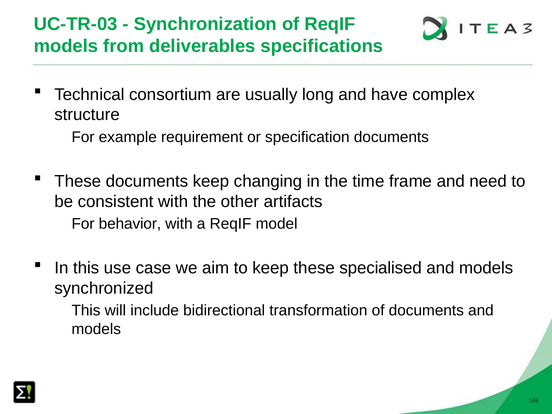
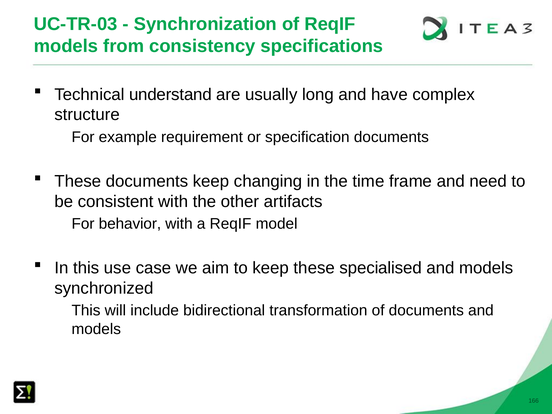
deliverables: deliverables -> consistency (202, 46)
consortium: consortium -> understand (170, 94)
